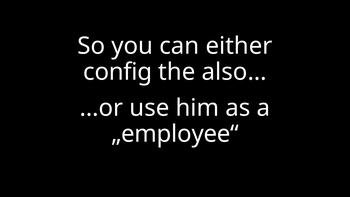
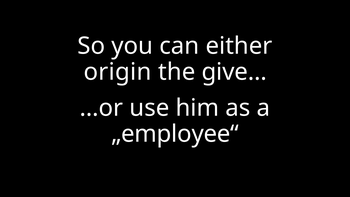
config: config -> origin (117, 72)
also…: also… -> give… (234, 72)
